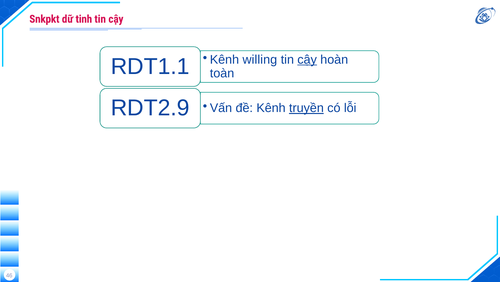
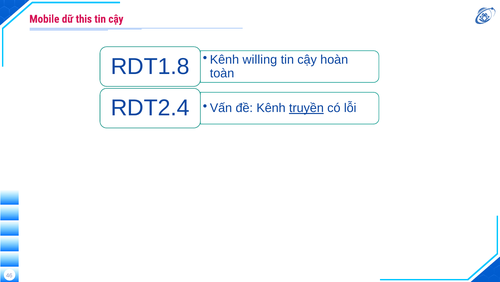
Snkpkt: Snkpkt -> Mobile (44, 19)
tinh: tinh -> this (84, 19)
cậy underline: present -> none (307, 60)
RDT1.1: RDT1.1 -> RDT1.8 (150, 66)
RDT2.9: RDT2.9 -> RDT2.4 (150, 108)
